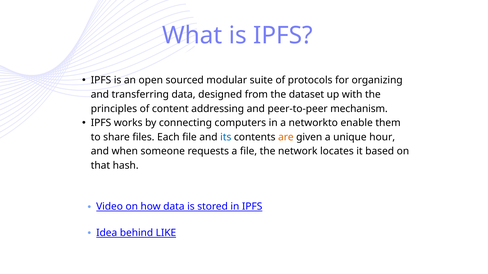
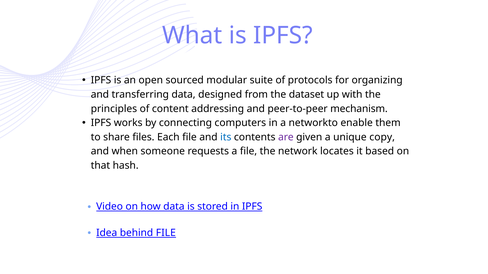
are colour: orange -> purple (286, 137)
hour: hour -> copy (382, 137)
behind LIKE: LIKE -> FILE (166, 233)
